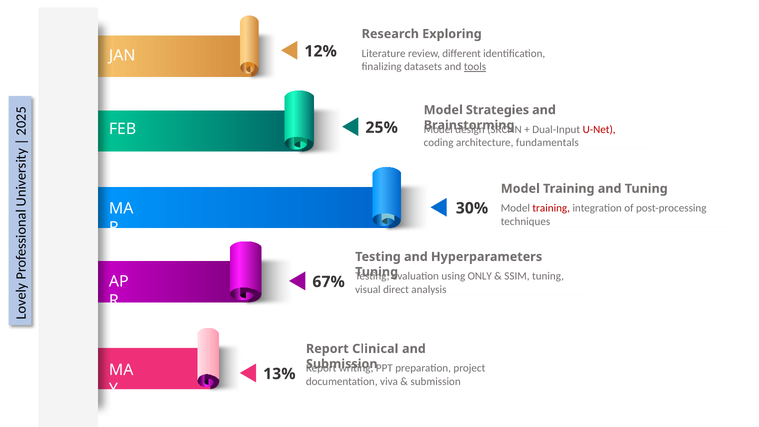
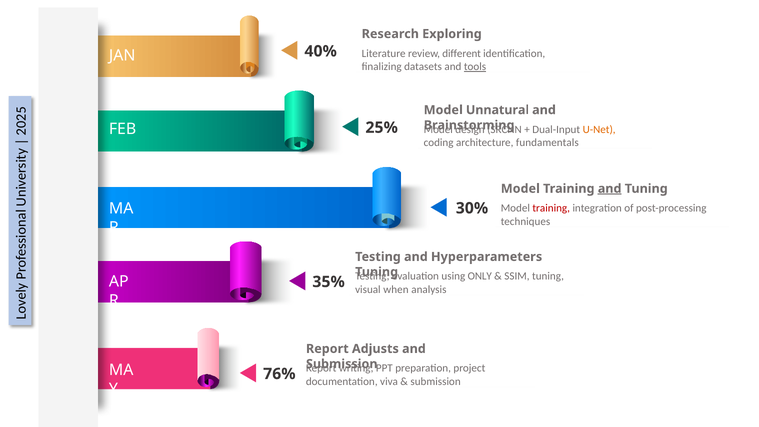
12%: 12% -> 40% (321, 51)
Strategies: Strategies -> Unnatural (497, 110)
U-Net colour: red -> orange (599, 130)
and underline: none -> present (610, 189)
67%: 67% -> 35% (329, 282)
direct: direct -> when (396, 290)
Clinical: Clinical -> Adjusts (375, 349)
13%: 13% -> 76% (279, 374)
